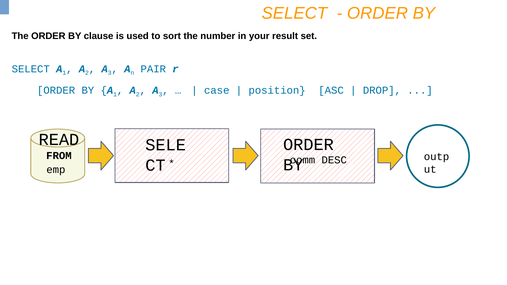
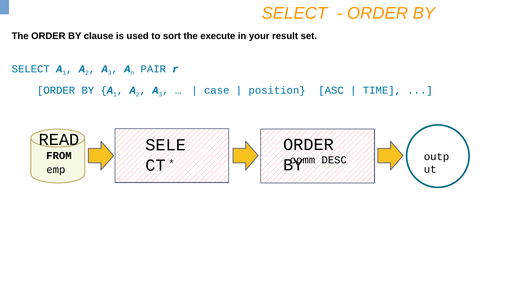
number: number -> execute (218, 36)
DROP: DROP -> TIME (382, 91)
